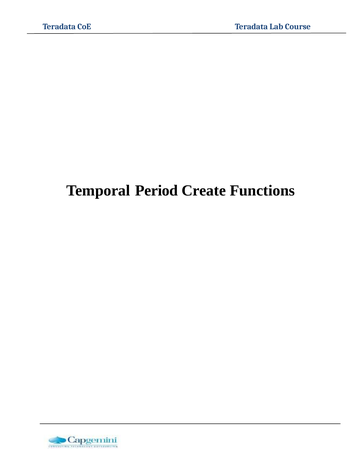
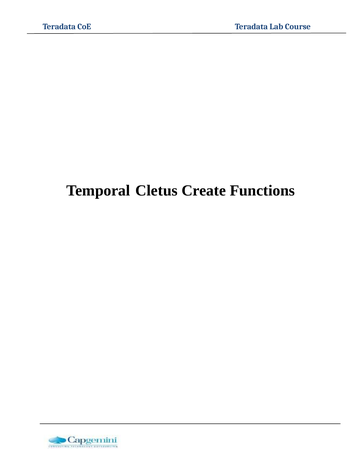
Period: Period -> Cletus (157, 190)
